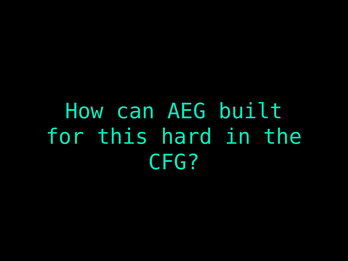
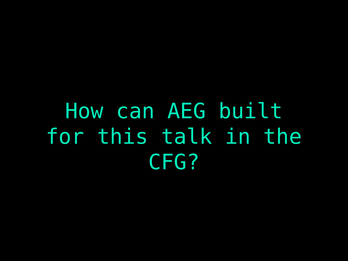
hard: hard -> talk (187, 137)
